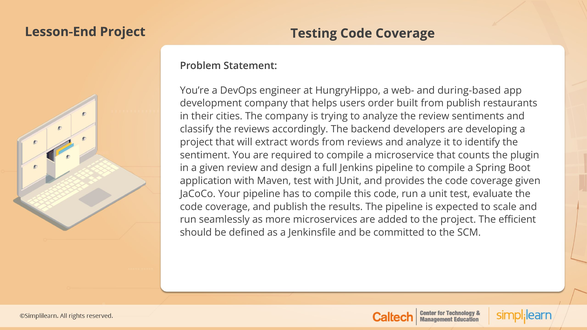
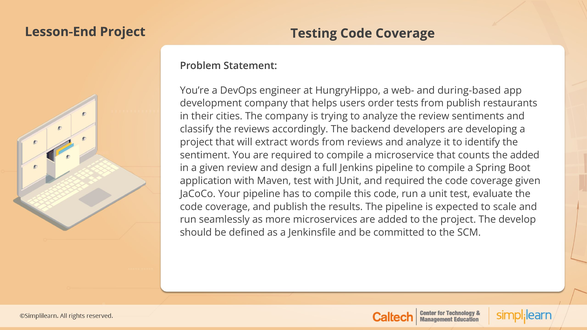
built: built -> tests (407, 103)
the plugin: plugin -> added (525, 155)
and provides: provides -> required (405, 181)
efficient: efficient -> develop (517, 220)
